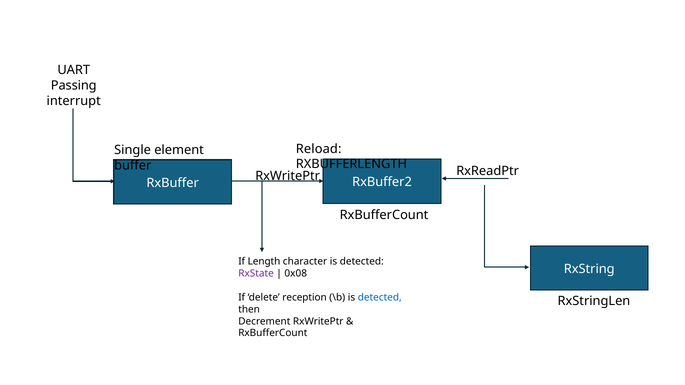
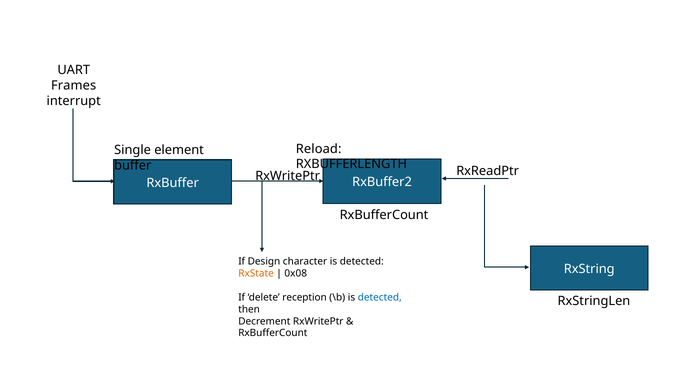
Passing: Passing -> Frames (74, 85)
Length: Length -> Design (264, 262)
RxState colour: purple -> orange (256, 273)
